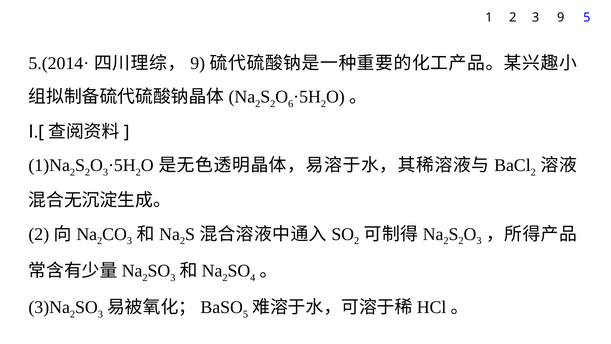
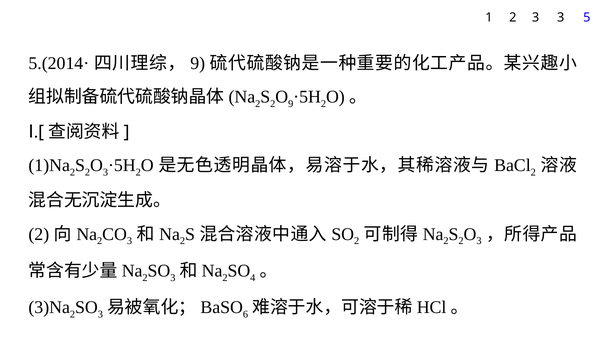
3 9: 9 -> 3 (561, 18)
6: 6 -> 9 (291, 104)
5: 5 -> 6 (245, 314)
